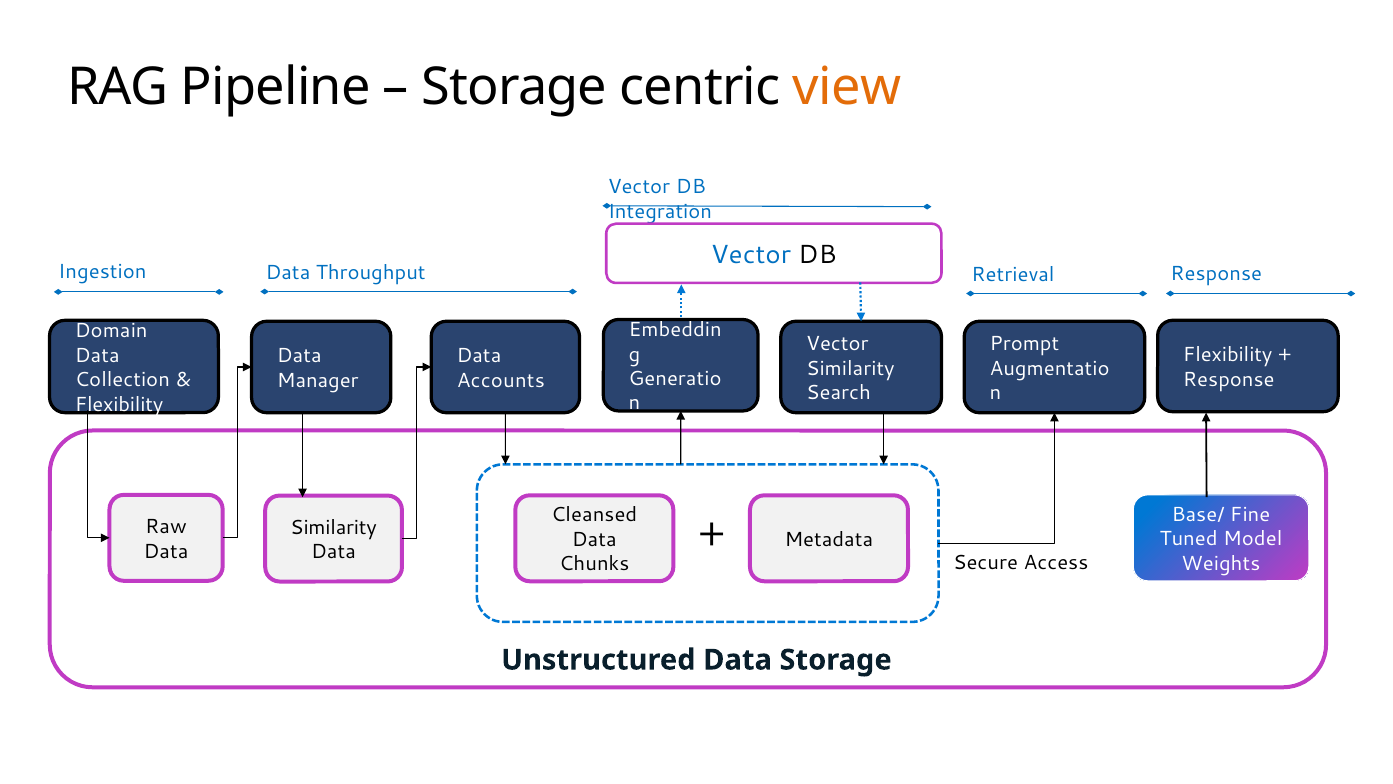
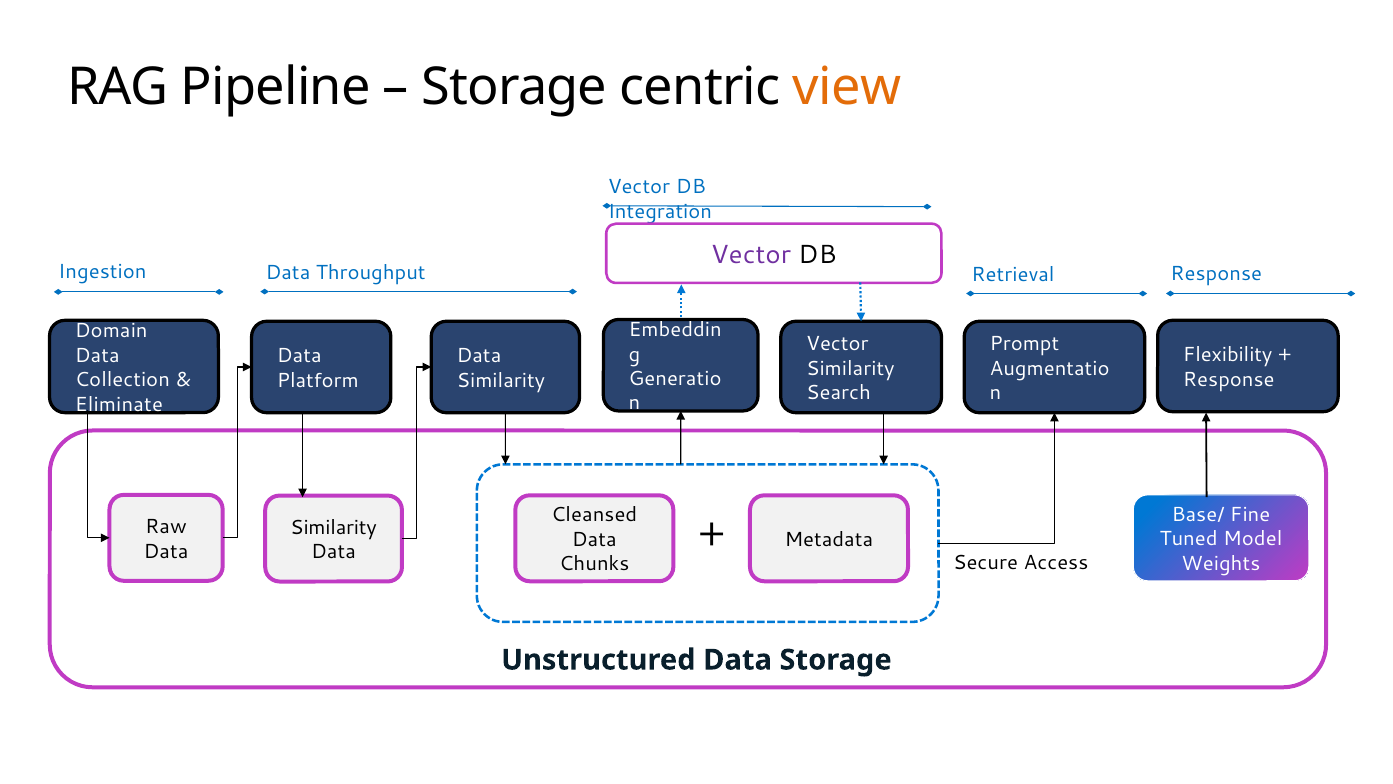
Vector colour: blue -> purple (751, 255)
Manager: Manager -> Platform (318, 380)
Accounts: Accounts -> Similarity (501, 380)
Flexibility: Flexibility -> Eliminate (119, 404)
